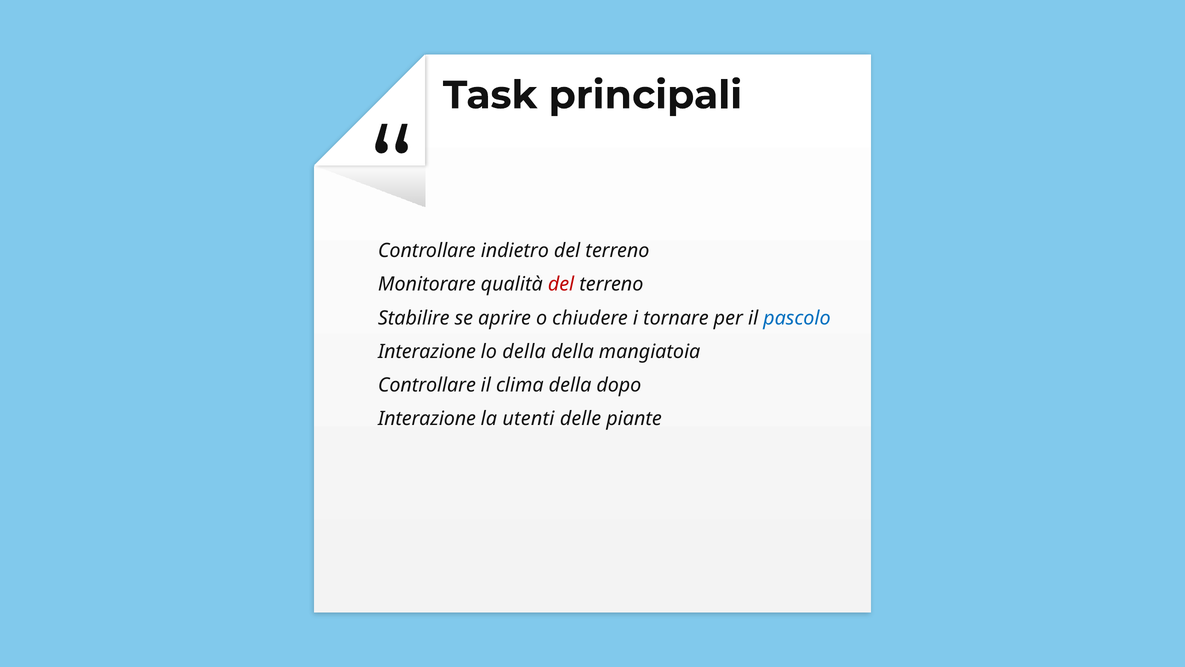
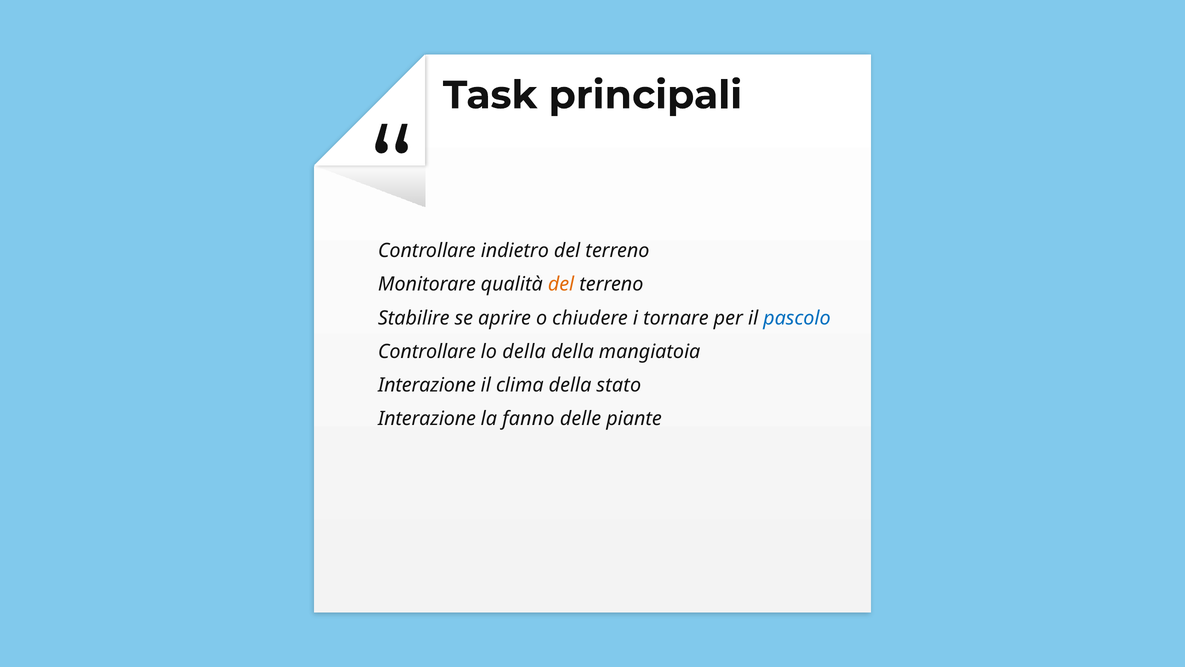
del colour: red -> orange (561, 284)
Interazione: Interazione -> Controllare (427, 351)
Controllare: Controllare -> Interazione (427, 385)
dopo: dopo -> stato (619, 385)
utenti: utenti -> fanno (528, 419)
